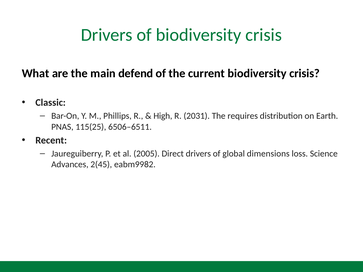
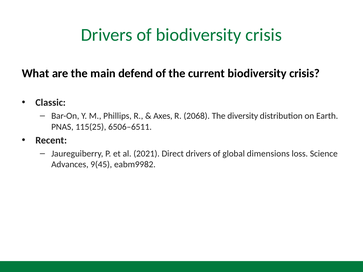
High: High -> Axes (163, 116)
2031: 2031 -> 2068 (197, 116)
requires: requires -> diversity (243, 116)
2005: 2005 -> 2021 (147, 154)
2(45: 2(45 -> 9(45 (101, 165)
